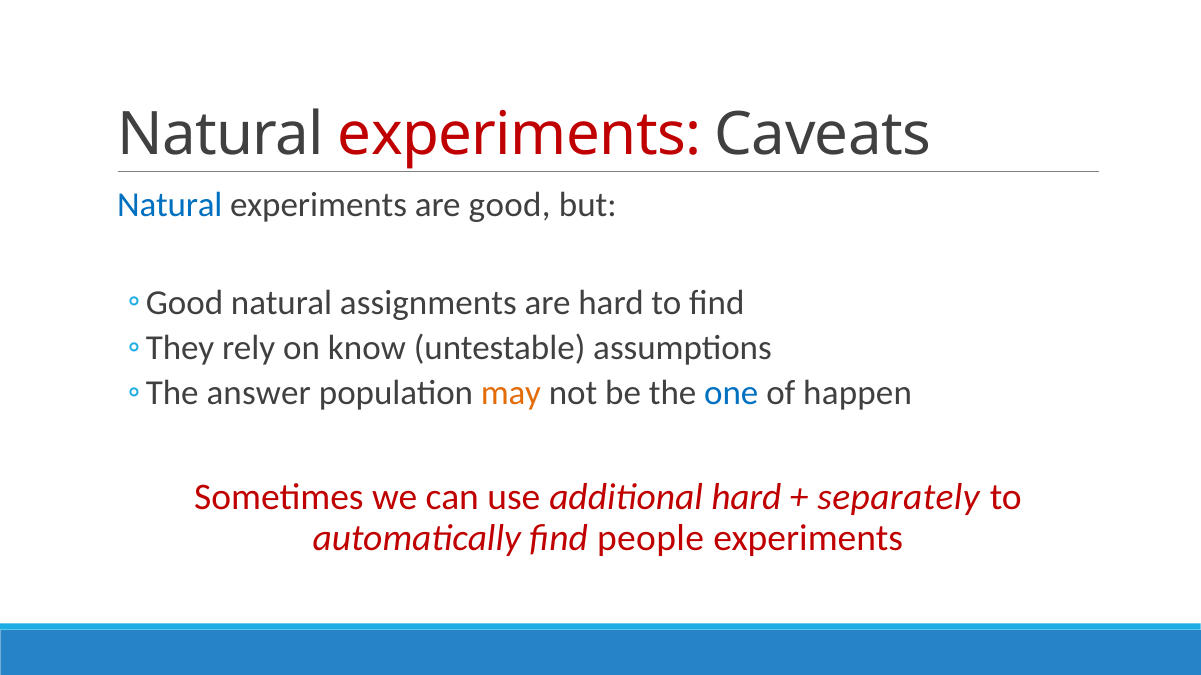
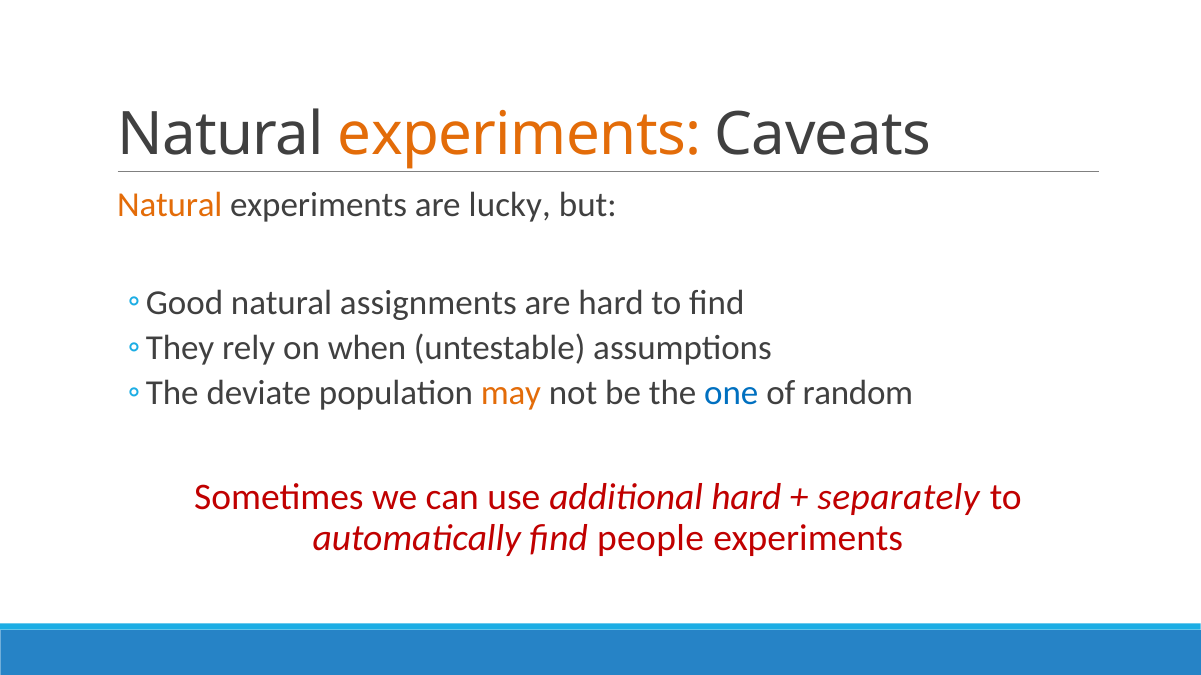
experiments colour: red -> orange (520, 135)
Natural colour: blue -> orange (170, 205)
good: good -> lucky (510, 205)
know: know -> when (367, 348)
answer: answer -> deviate (259, 394)
happen: happen -> random (858, 394)
